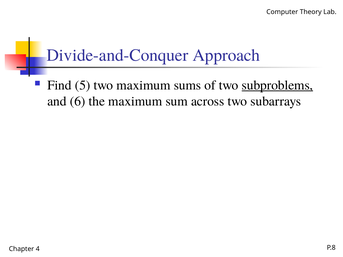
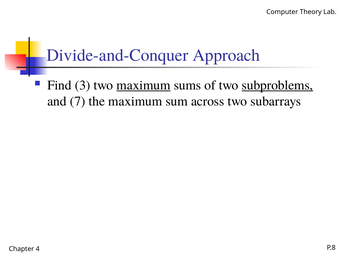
5: 5 -> 3 (83, 85)
maximum underline: none -> present (143, 85)
6: 6 -> 7 (78, 101)
